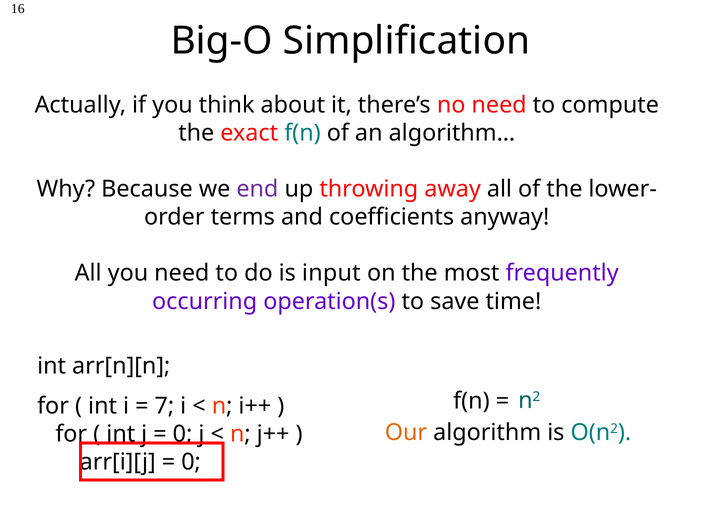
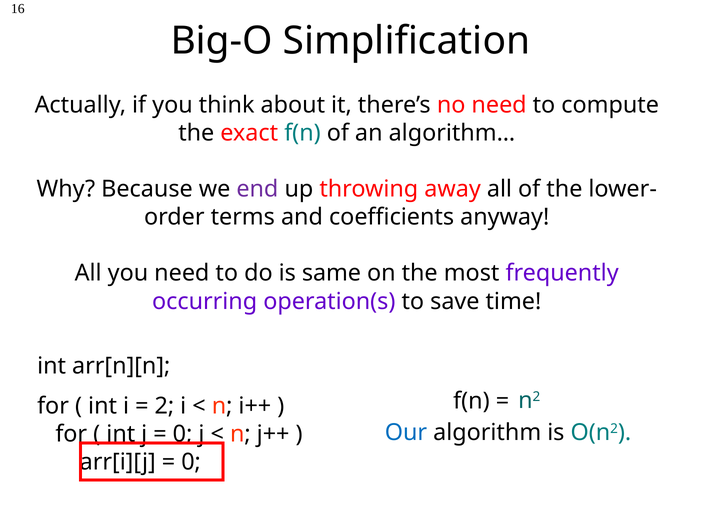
input: input -> same (331, 273)
7: 7 -> 2 (164, 406)
Our colour: orange -> blue (406, 432)
